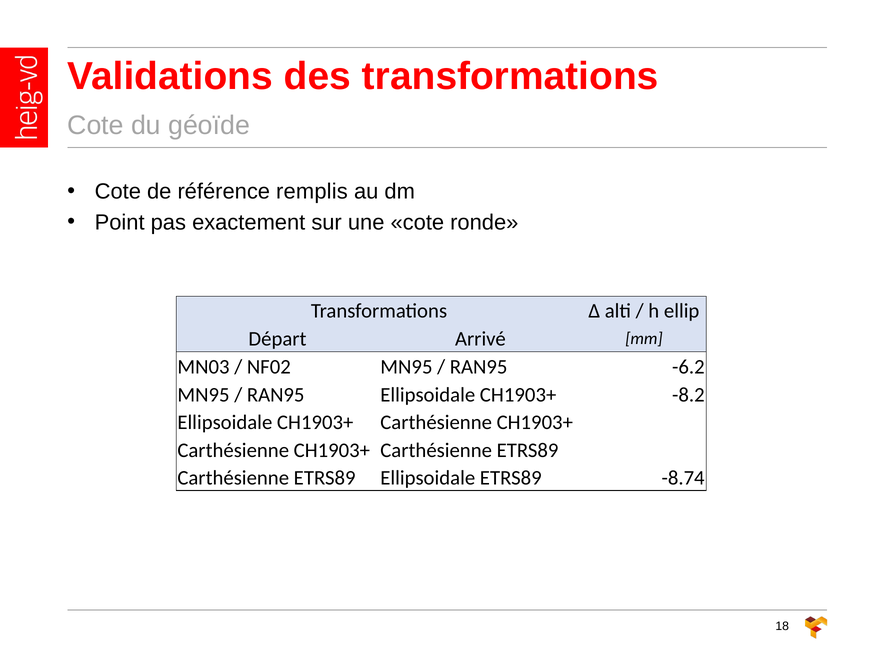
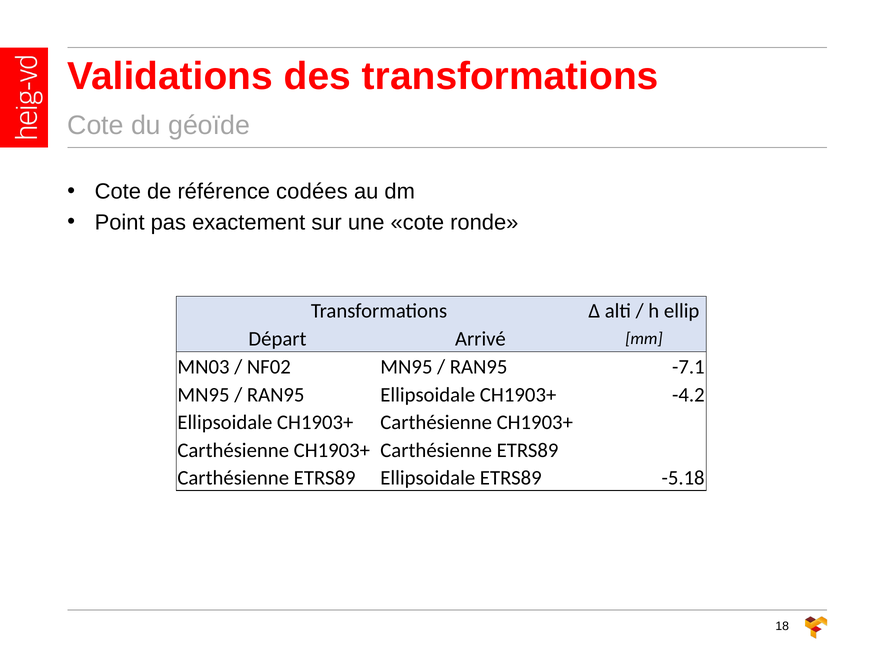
remplis: remplis -> codées (312, 192)
-6.2: -6.2 -> -7.1 (688, 367)
-8.2: -8.2 -> -4.2 (688, 395)
-8.74: -8.74 -> -5.18 (683, 478)
